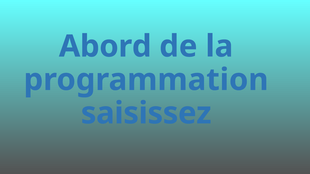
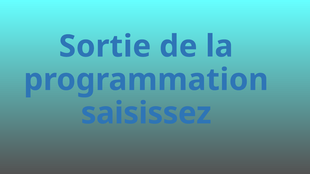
Abord: Abord -> Sortie (105, 46)
